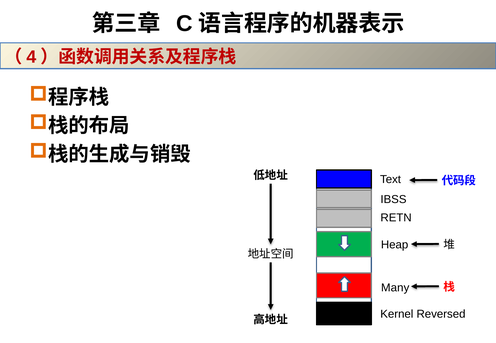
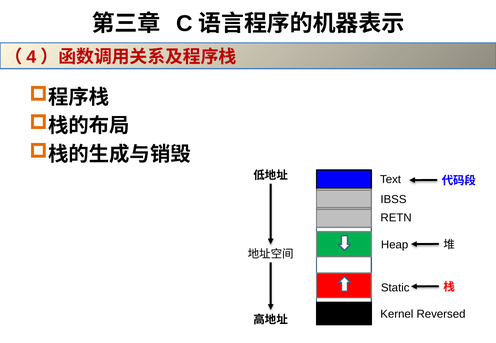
Many: Many -> Static (395, 288)
